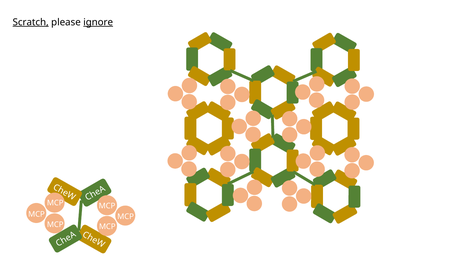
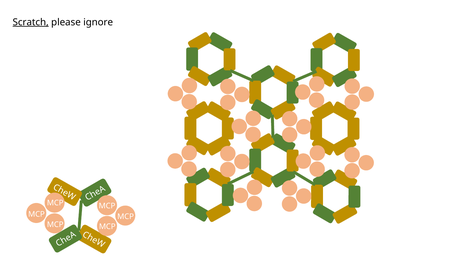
ignore underline: present -> none (98, 22)
